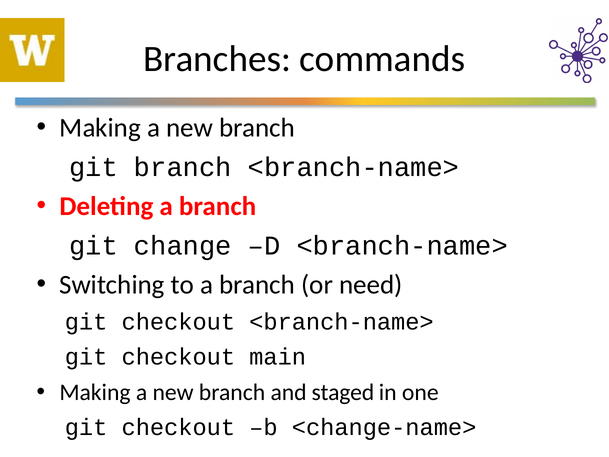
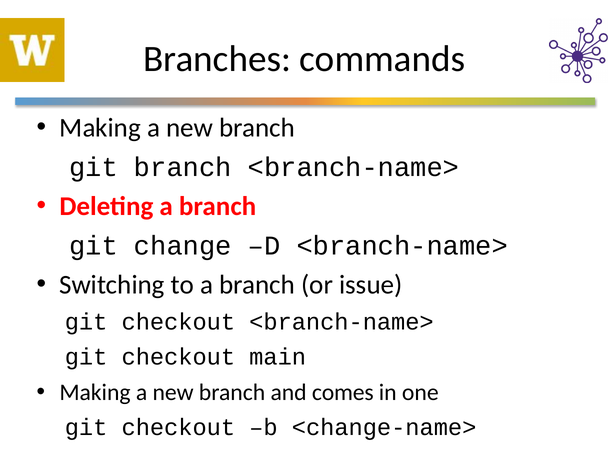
need: need -> issue (371, 285)
staged: staged -> comes (343, 392)
